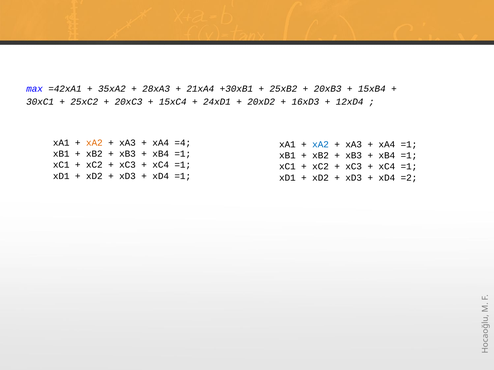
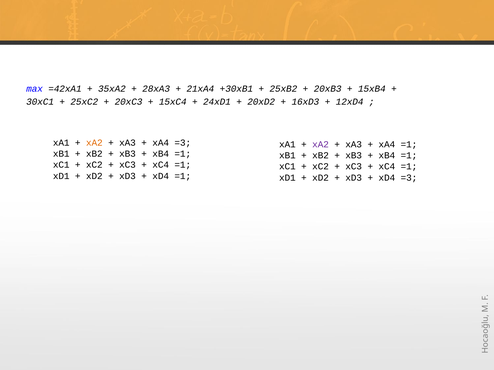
xA4 =4: =4 -> =3 (183, 143)
xA2 colour: blue -> purple (321, 145)
xD4 =2: =2 -> =3 (409, 178)
